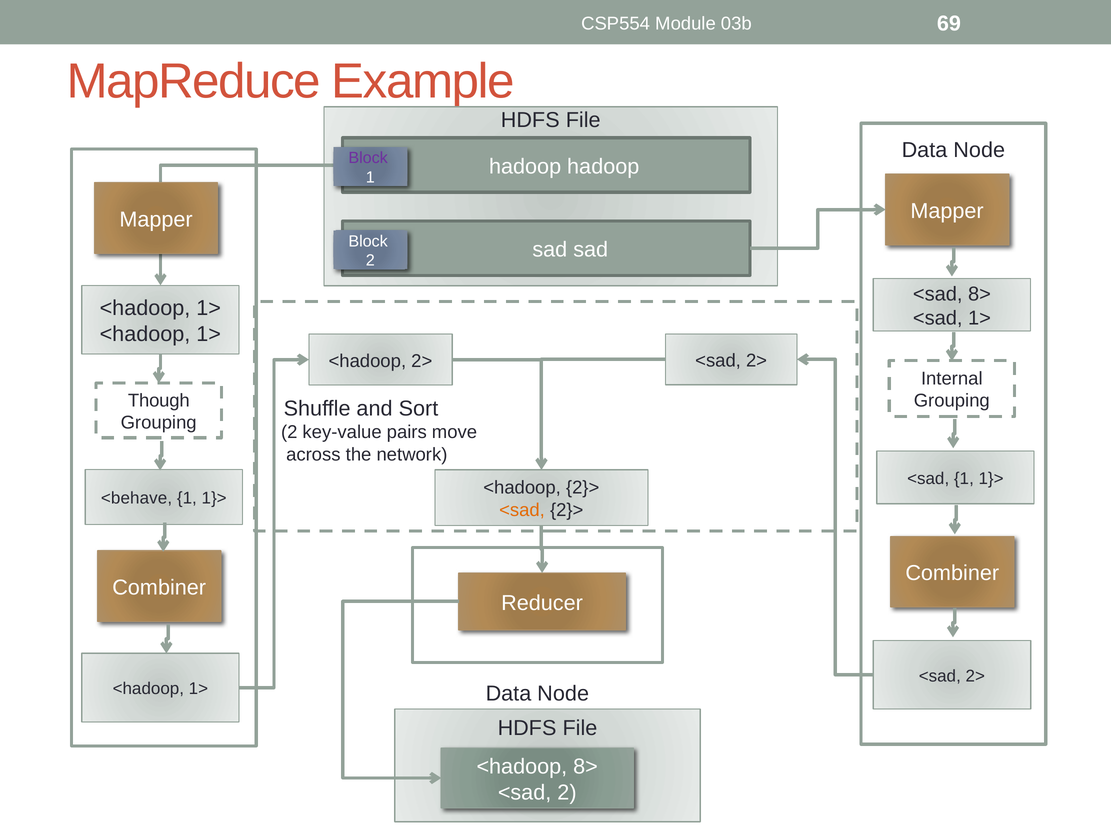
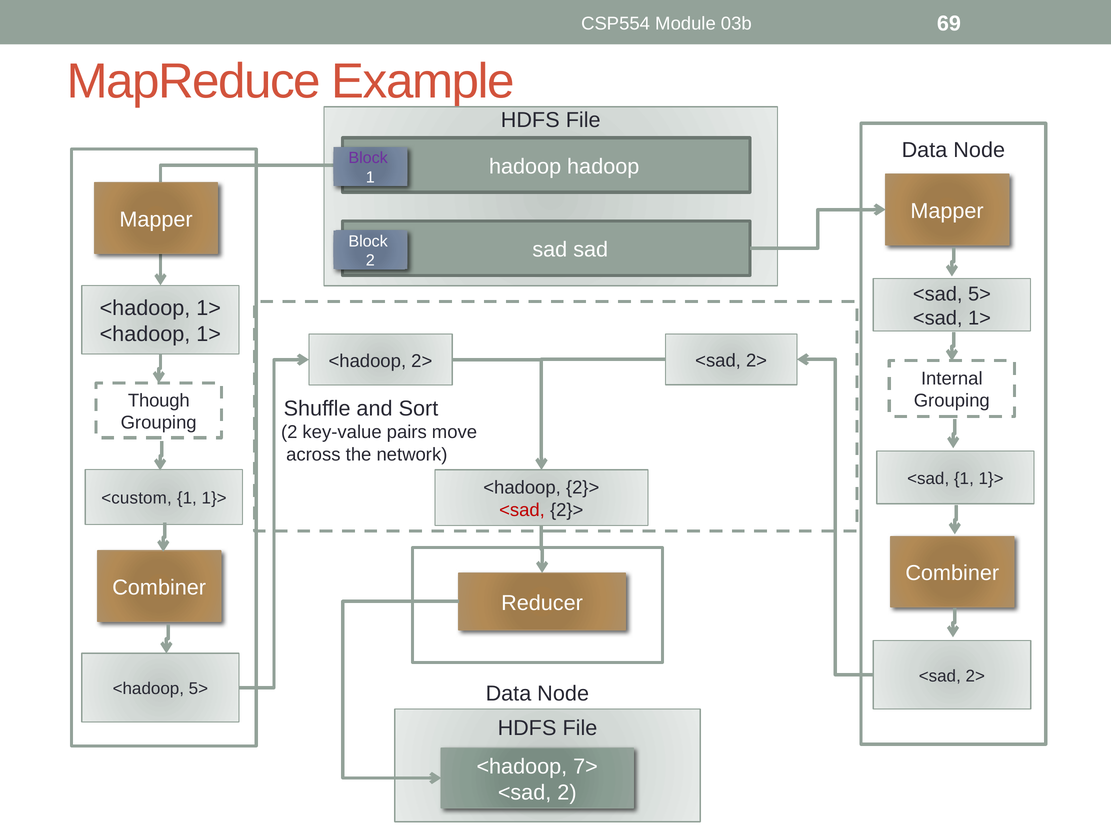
<sad 8>: 8> -> 5> (979, 294)
<behave: <behave -> <custom (137, 499)
<sad colour: orange -> red (522, 510)
1>: 1> -> 5> (198, 689)
<hadoop 8>: 8> -> 7> (586, 767)
